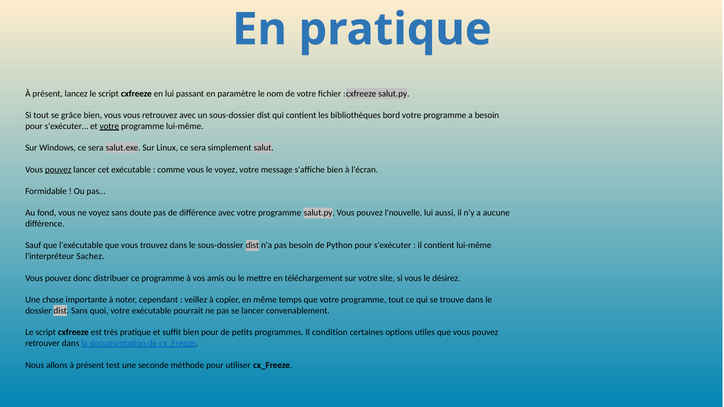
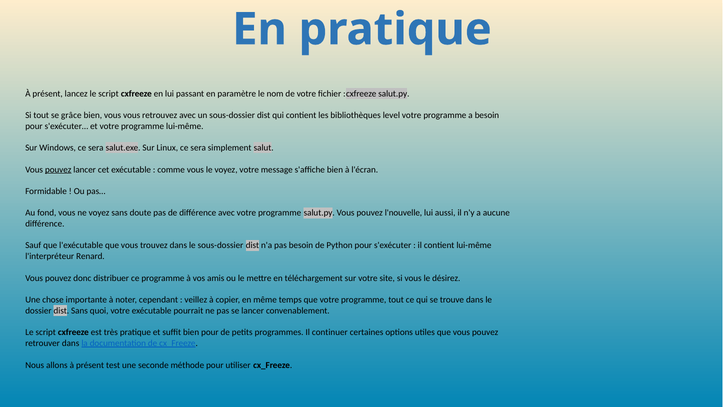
bord: bord -> level (391, 115)
votre underline: present -> none (109, 126)
Sachez: Sachez -> Renard (90, 257)
condition: condition -> continuer (330, 333)
